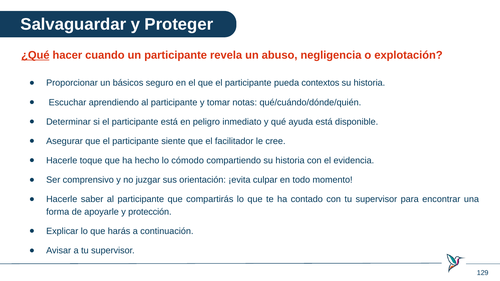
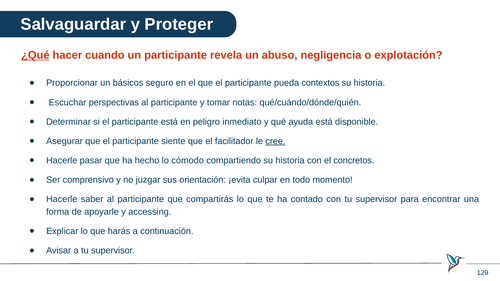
aprendiendo: aprendiendo -> perspectivas (114, 102)
cree underline: none -> present (275, 141)
toque: toque -> pasar (91, 161)
evidencia: evidencia -> concretos (354, 161)
protección: protección -> accessing (150, 212)
